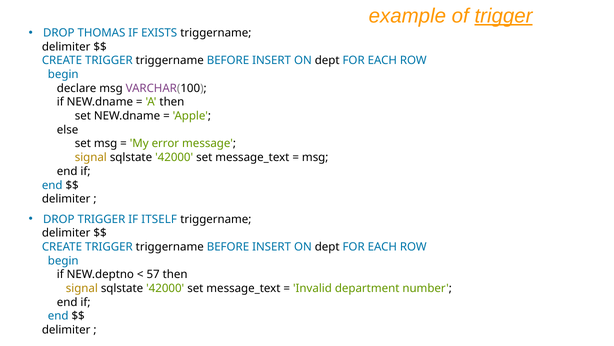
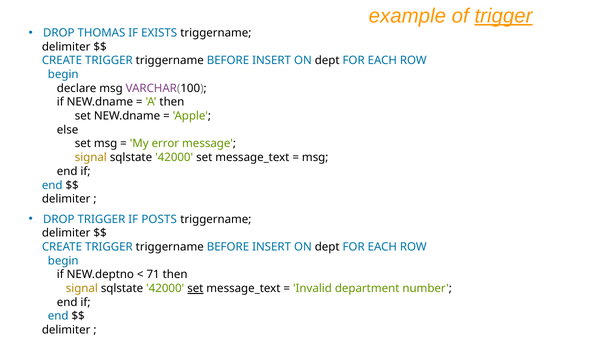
ITSELF: ITSELF -> POSTS (159, 219)
57: 57 -> 71 (153, 274)
set underline: none -> present (195, 288)
